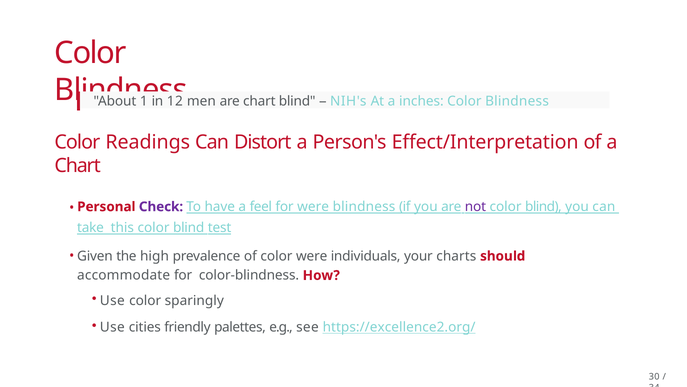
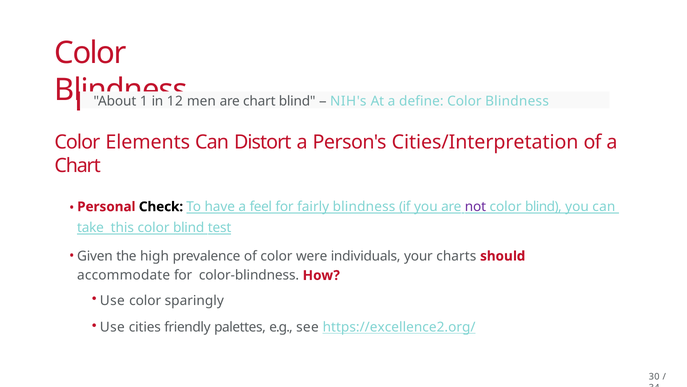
inches: inches -> define (421, 101)
Readings: Readings -> Elements (148, 142)
Effect/Interpretation: Effect/Interpretation -> Cities/Interpretation (485, 142)
Check colour: purple -> black (161, 207)
for were: were -> fairly (313, 207)
